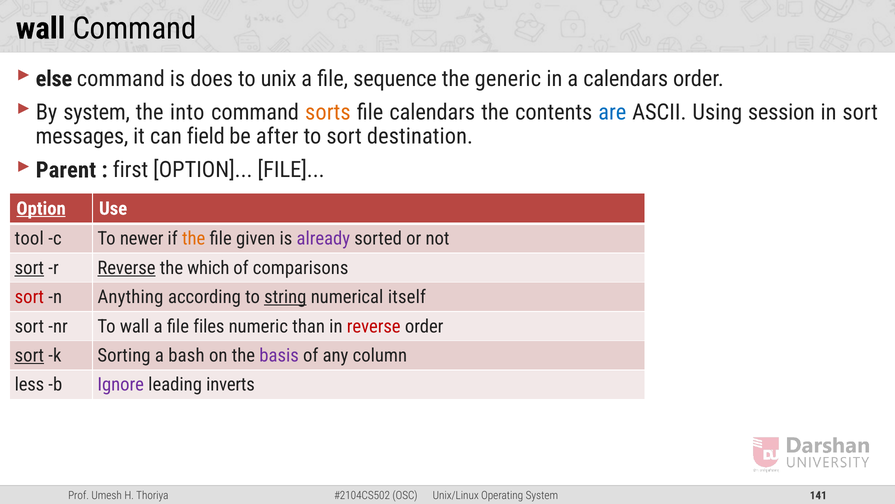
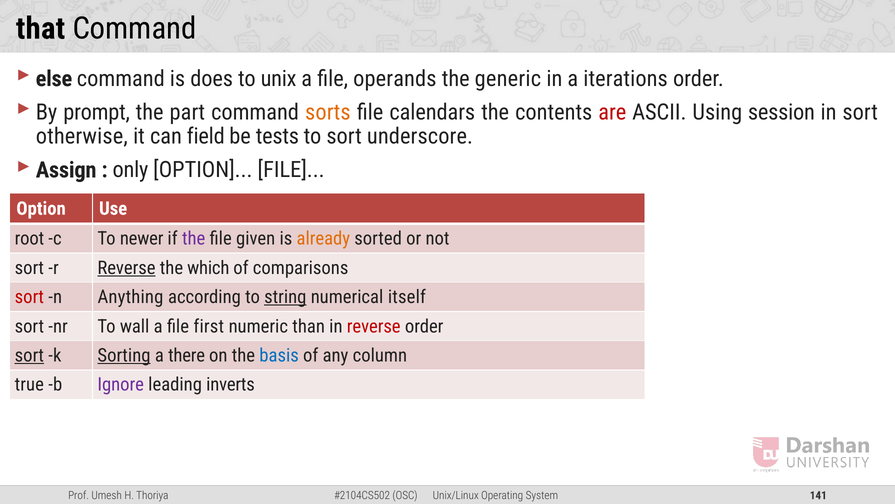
wall: wall -> that (40, 29)
sequence: sequence -> operands (395, 79)
a calendars: calendars -> iterations (626, 79)
By system: system -> prompt (97, 112)
into: into -> part (187, 112)
are colour: blue -> red (612, 112)
messages: messages -> otherwise (82, 136)
after: after -> tests (277, 136)
destination: destination -> underscore (420, 136)
Parent: Parent -> Assign (66, 170)
first: first -> only (130, 170)
Option underline: present -> none (41, 208)
tool: tool -> root (29, 238)
the colour: orange -> purple (194, 238)
already colour: purple -> orange (323, 238)
sort underline: present -> none (29, 268)
files: files -> first (209, 326)
Sorting underline: none -> present (124, 355)
bash: bash -> there (187, 355)
basis colour: purple -> blue (279, 355)
less: less -> true (29, 384)
